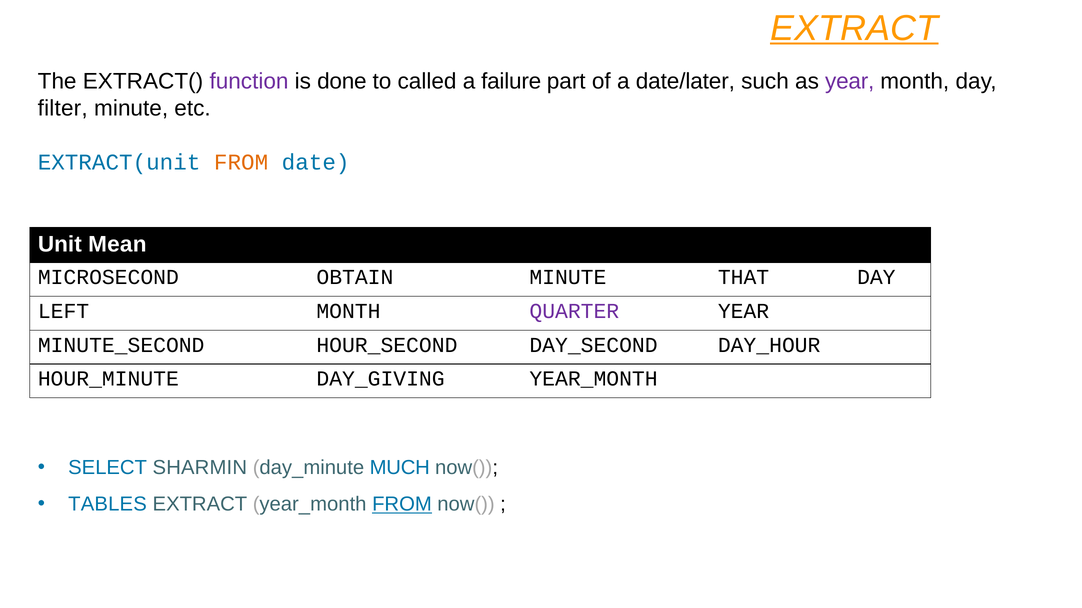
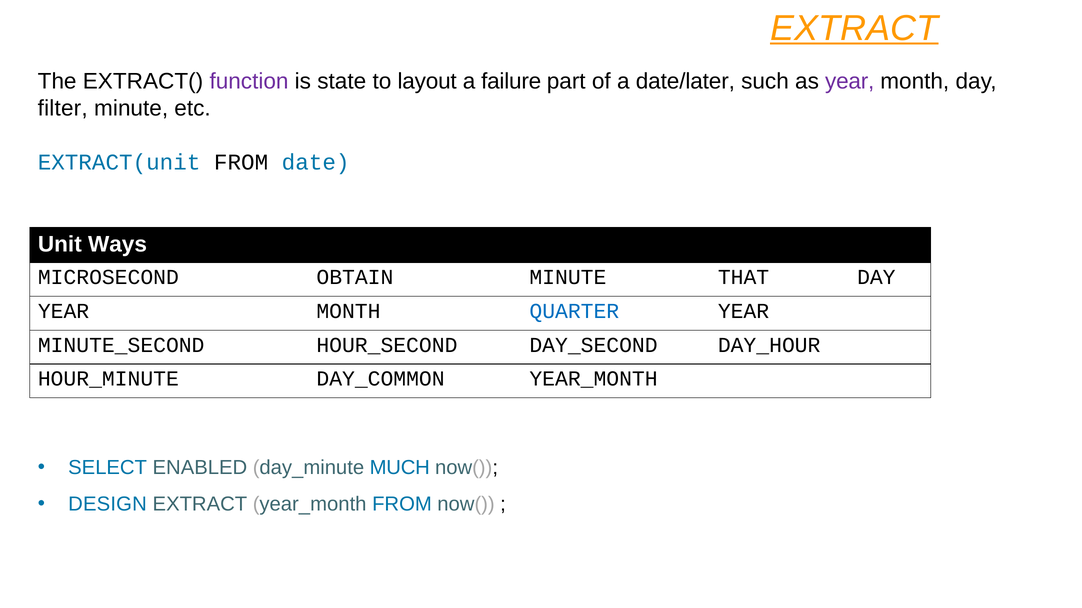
done: done -> state (342, 81)
called: called -> layout (427, 81)
FROM colour: orange -> black (241, 163)
Mean: Mean -> Ways (117, 245)
LEFT: LEFT -> YEAR (64, 312)
QUARTER colour: purple -> blue (574, 312)
DAY_GIVING: DAY_GIVING -> DAY_COMMON (381, 379)
SHARMIN: SHARMIN -> ENABLED (200, 468)
TABLES: TABLES -> DESIGN (108, 505)
FROM underline: present -> none (402, 505)
